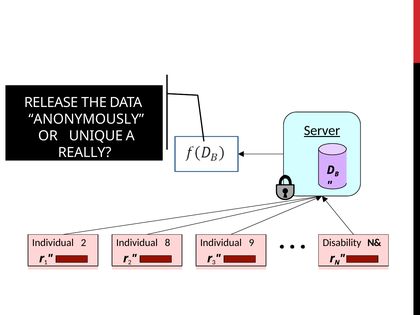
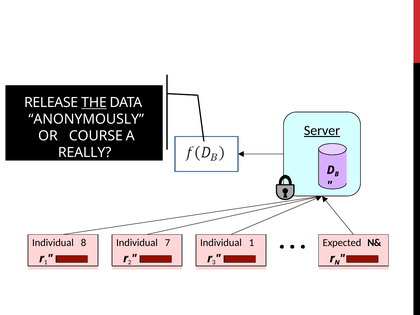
THE underline: none -> present (94, 103)
UNIQUE: UNIQUE -> COURSE (96, 136)
Individual 2: 2 -> 8 (84, 243)
8: 8 -> 7 (168, 243)
Individual 9: 9 -> 1 (252, 243)
Disability: Disability -> Expected (342, 243)
